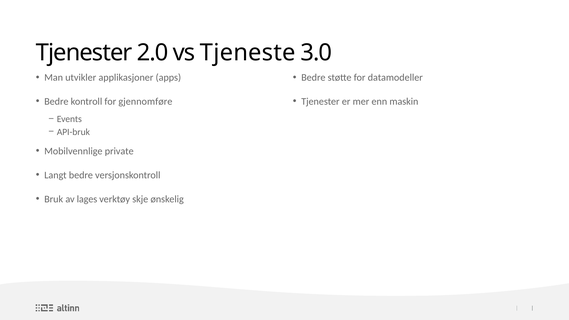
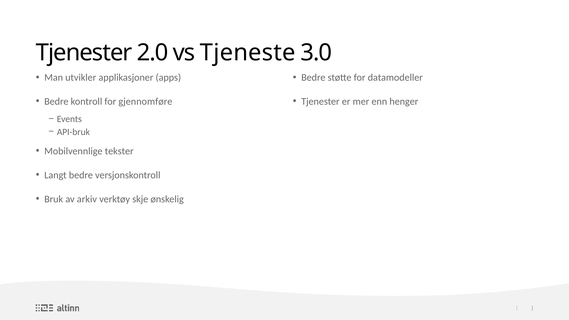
maskin: maskin -> henger (404, 102)
private: private -> tekster (119, 151)
lages: lages -> arkiv (87, 199)
